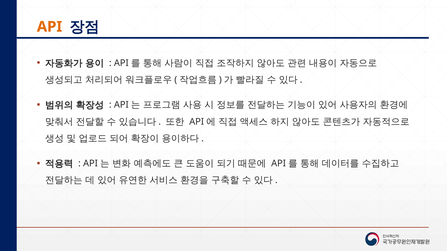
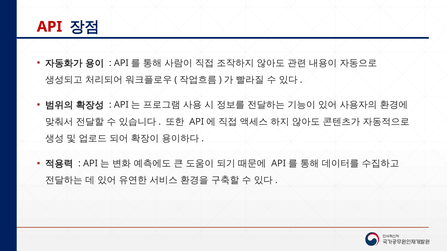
API colour: orange -> red (50, 27)
